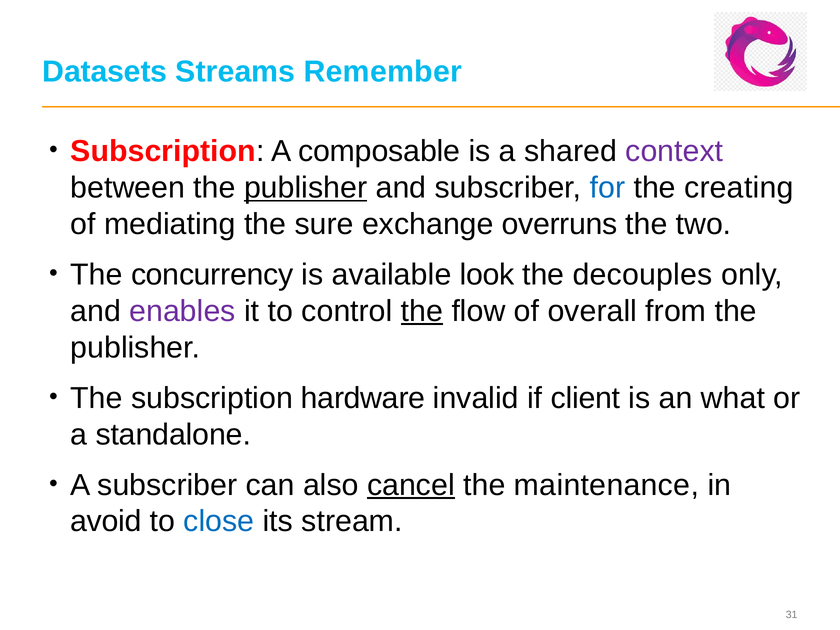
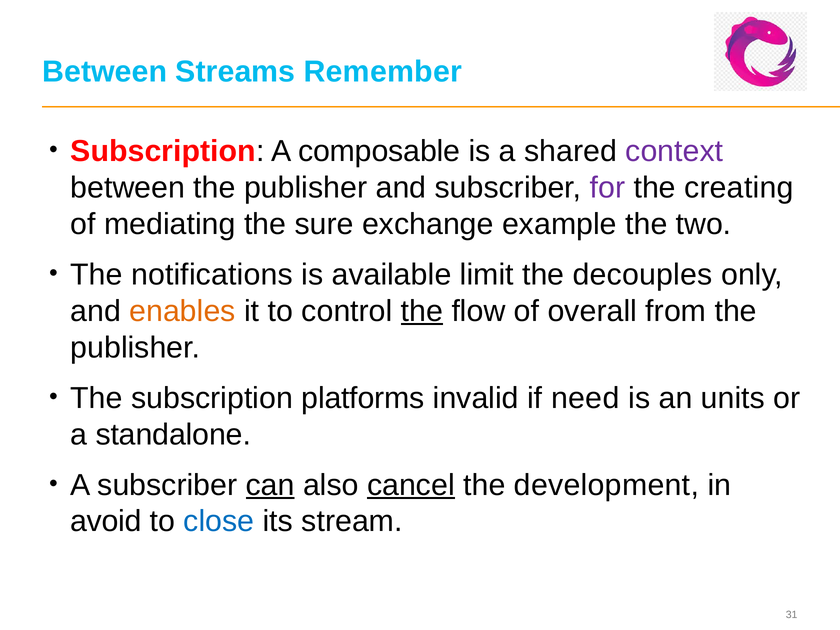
Datasets: Datasets -> Between (105, 72)
publisher underline: present -> none (306, 188)
for colour: blue -> purple (607, 188)
overruns: overruns -> example (559, 224)
concurrency: concurrency -> notifications (212, 275)
look: look -> limit (487, 275)
enables colour: purple -> orange (183, 311)
hardware: hardware -> platforms (363, 398)
client: client -> need (585, 398)
what: what -> units (733, 398)
can underline: none -> present (270, 485)
maintenance: maintenance -> development (606, 485)
